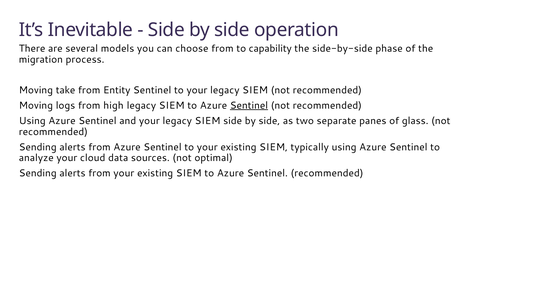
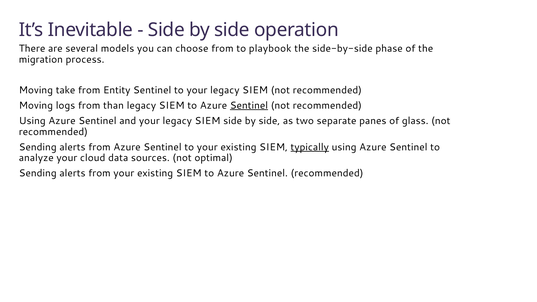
capability: capability -> playbook (270, 49)
high: high -> than (114, 105)
typically underline: none -> present (310, 147)
